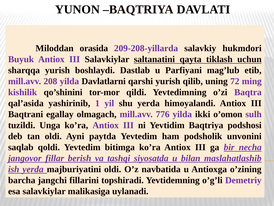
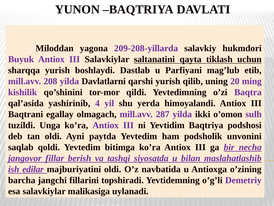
orasida: orasida -> yagona (94, 48)
72: 72 -> 20 (235, 81)
1: 1 -> 4 (97, 103)
776: 776 -> 287 (163, 114)
ish yerda: yerda -> edilar (33, 169)
